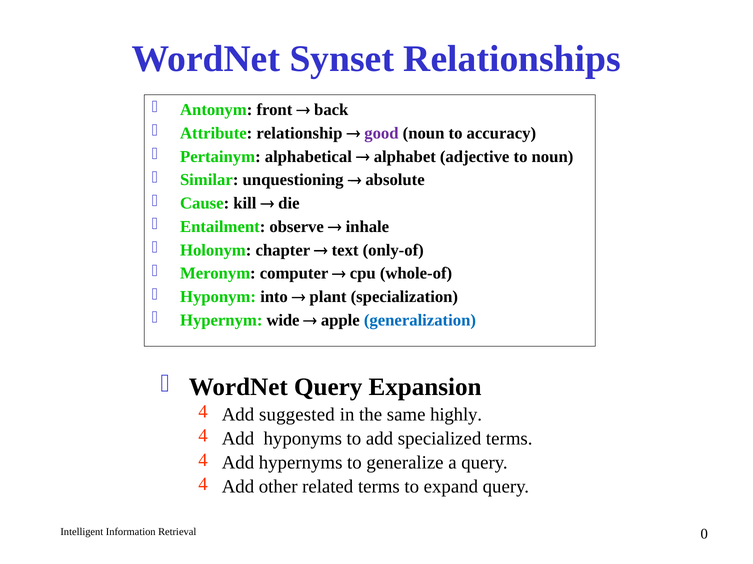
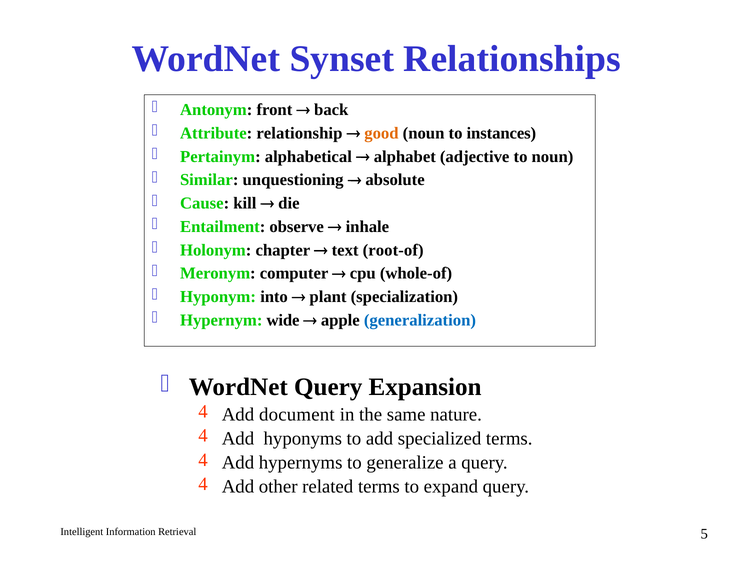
good colour: purple -> orange (381, 133)
accuracy: accuracy -> instances (501, 133)
only-of: only-of -> root-of (393, 250)
suggested: suggested -> document (297, 415)
highly: highly -> nature (456, 415)
0: 0 -> 5 (704, 534)
